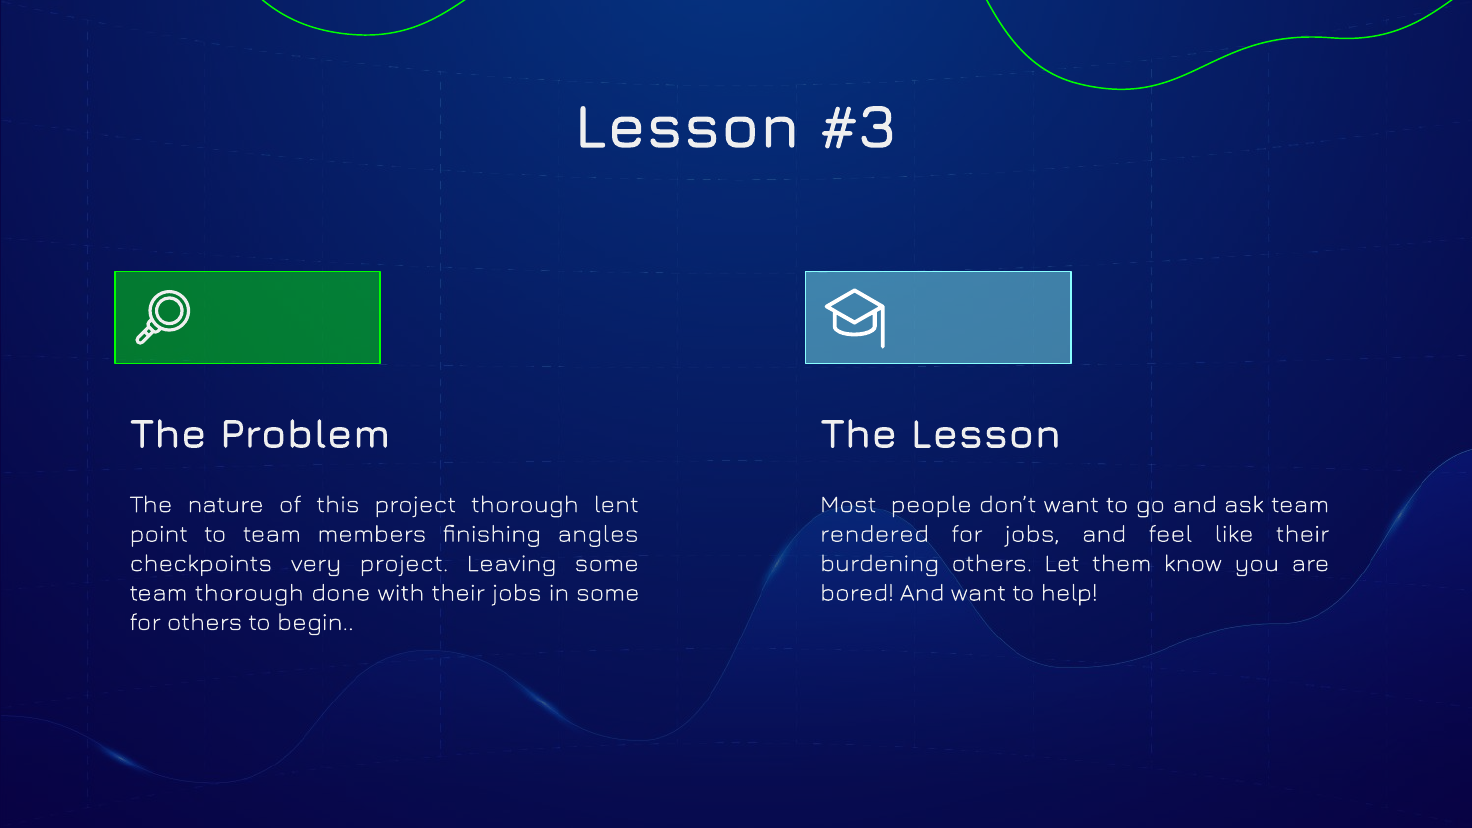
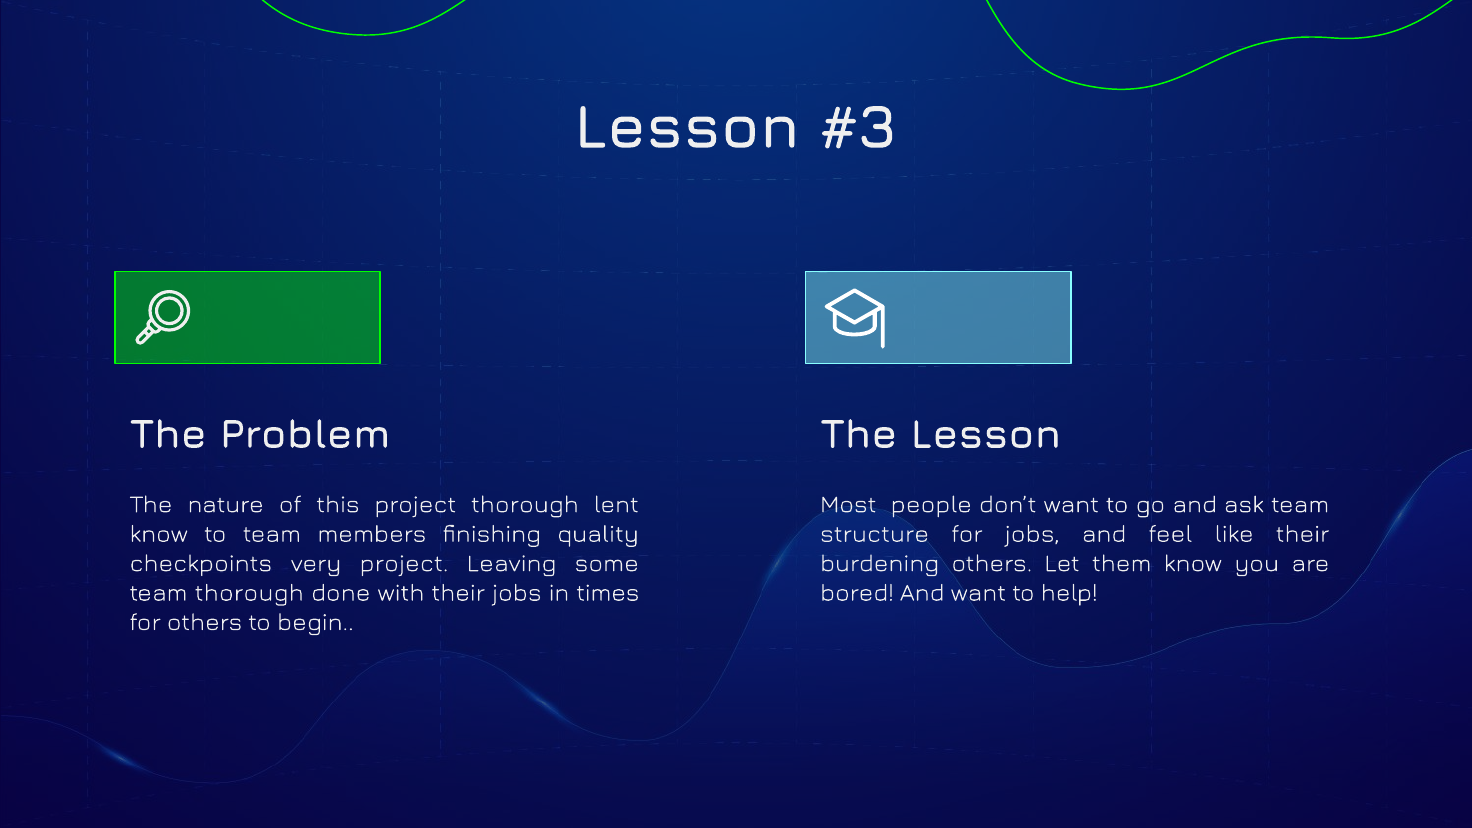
point: point -> know (159, 534)
angles: angles -> quality (598, 534)
rendered: rendered -> structure (875, 534)
in some: some -> times (608, 593)
